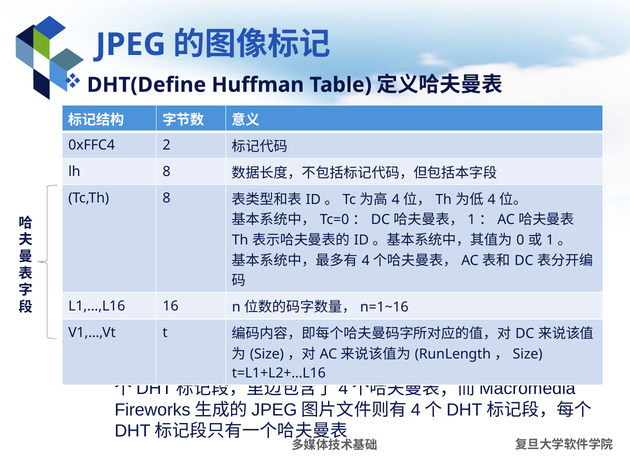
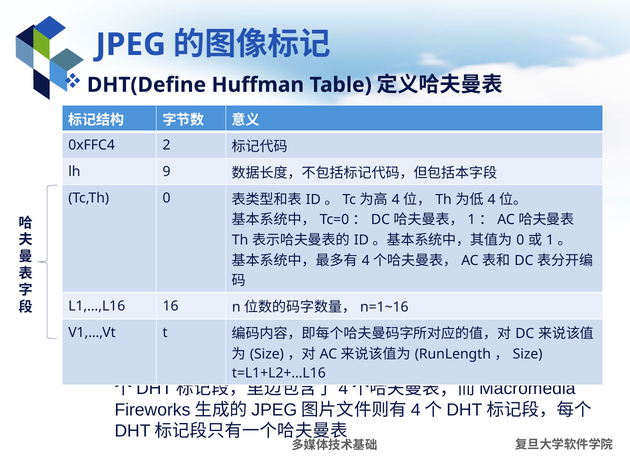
lh 8: 8 -> 9 (167, 172)
Tc,Th 8: 8 -> 0 (167, 198)
